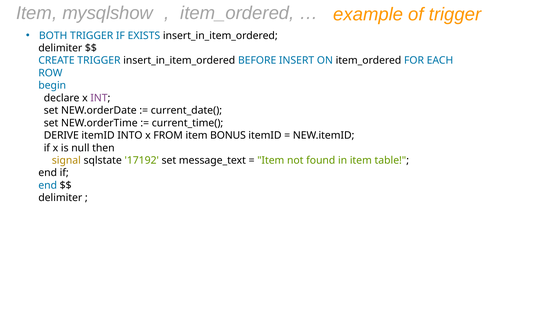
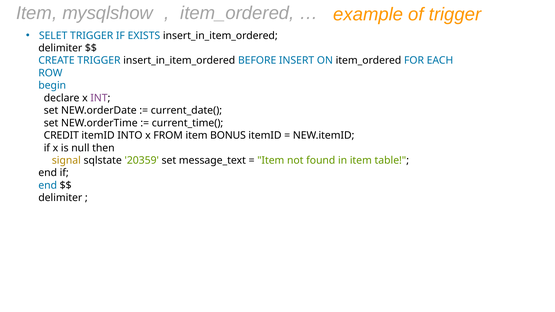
BOTH: BOTH -> SELET (53, 36)
DERIVE: DERIVE -> CREDIT (61, 136)
17192: 17192 -> 20359 (142, 160)
